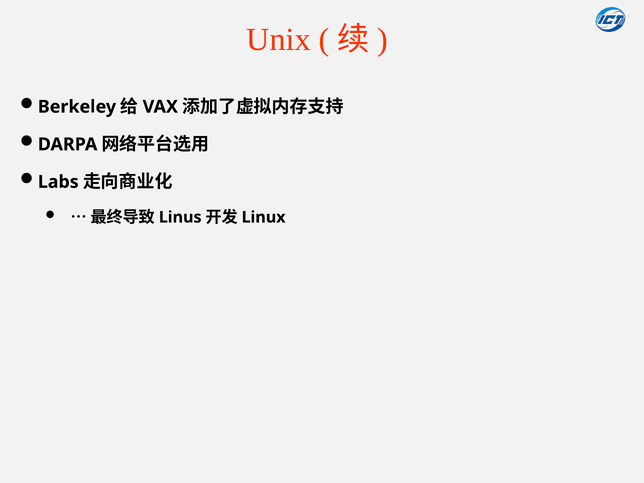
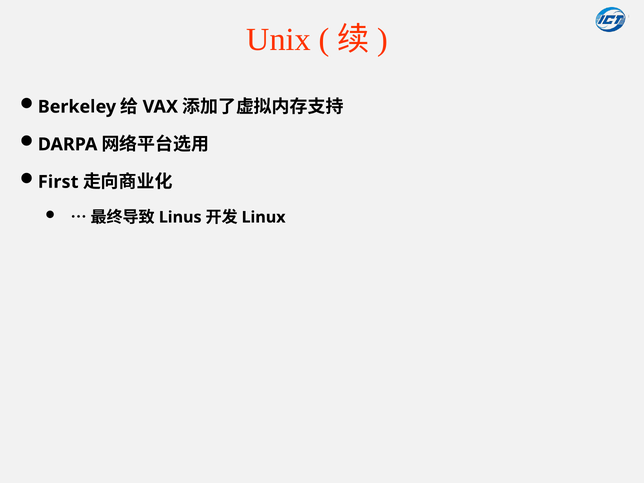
Labs: Labs -> First (58, 182)
